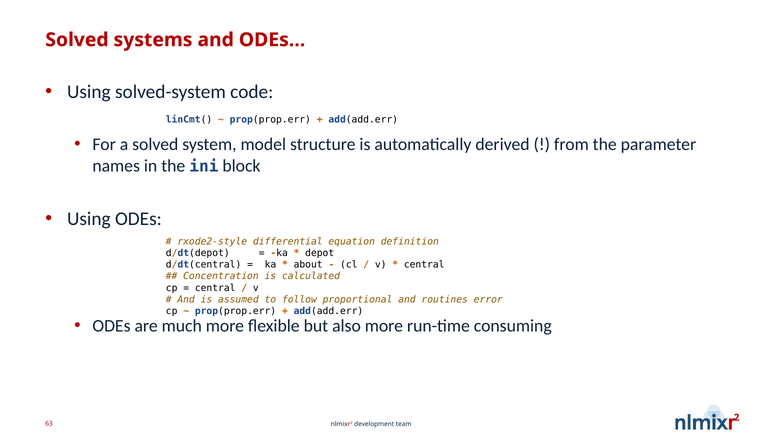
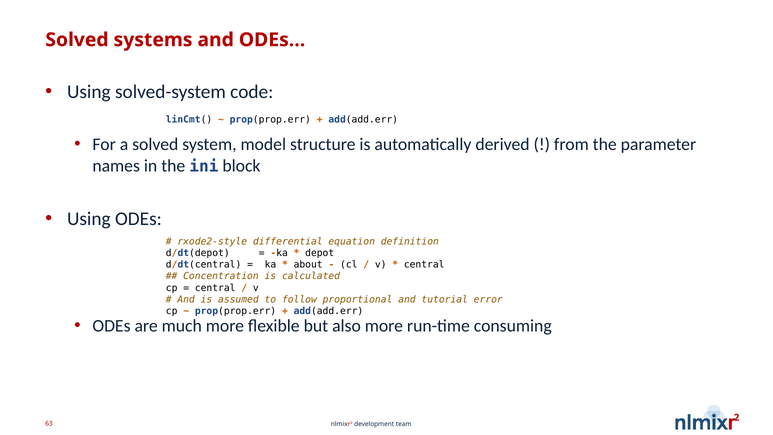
routines: routines -> tutorial (445, 299)
